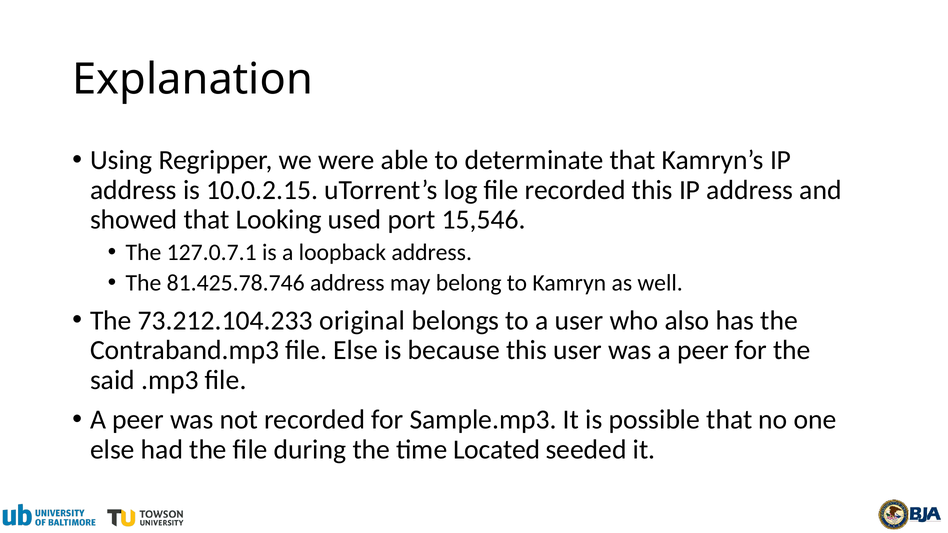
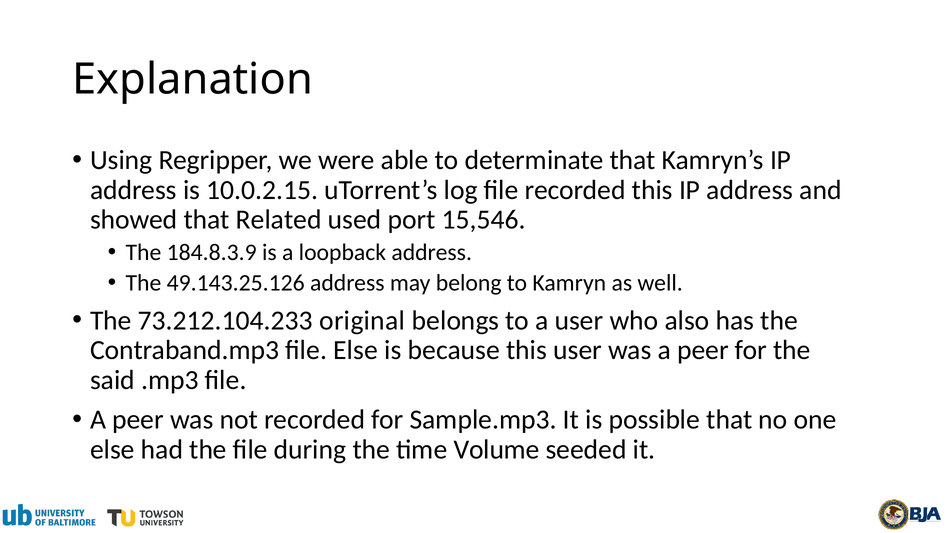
Looking: Looking -> Related (279, 220)
127.0.7.1: 127.0.7.1 -> 184.8.3.9 (212, 253)
81.425.78.746: 81.425.78.746 -> 49.143.25.126 (236, 283)
Located: Located -> Volume (497, 450)
